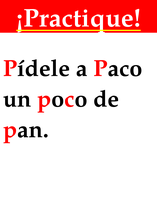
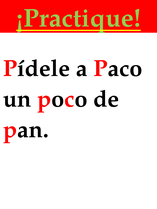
¡Practique colour: white -> light green (79, 18)
